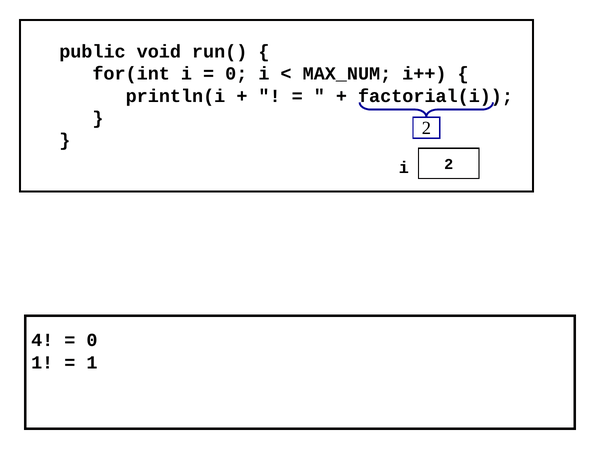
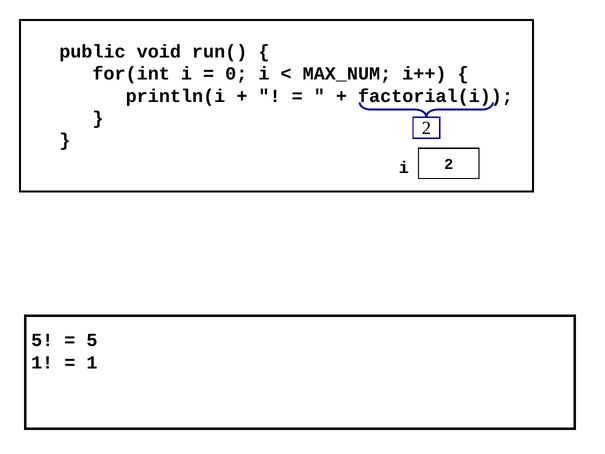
4: 4 -> 5 (42, 340)
0: 0 -> 5 (92, 340)
